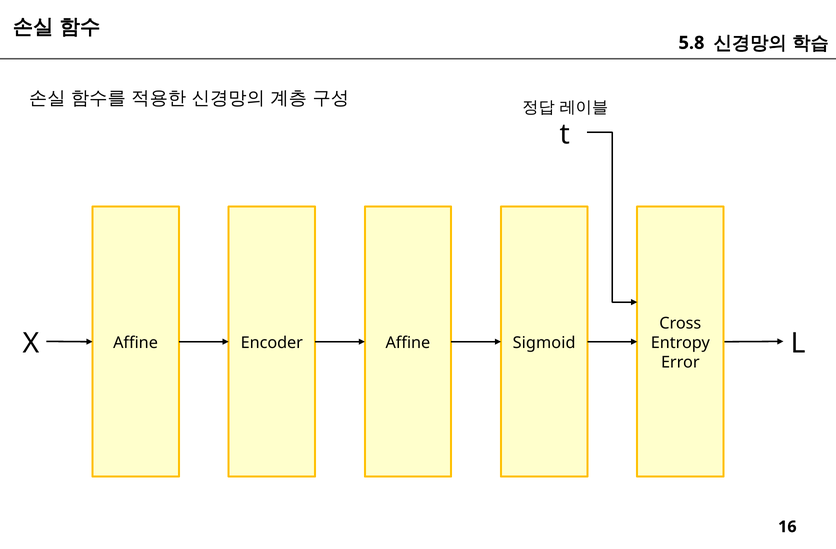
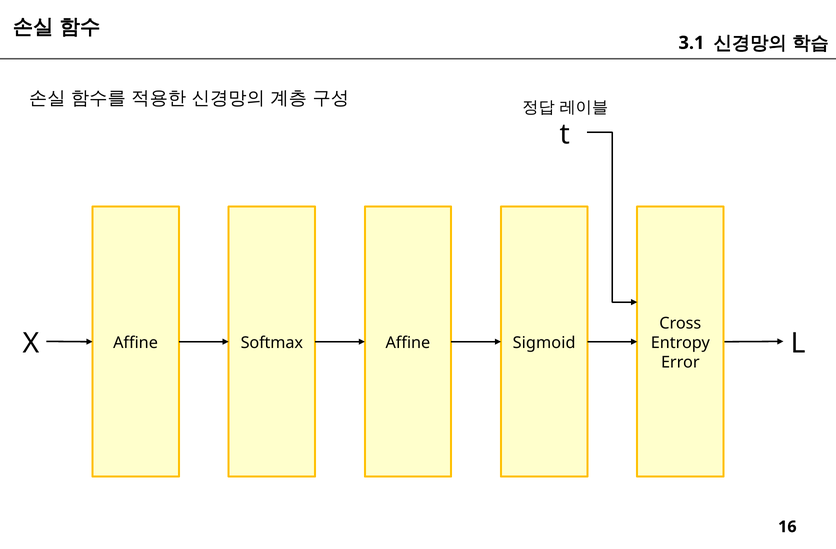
5.8: 5.8 -> 3.1 (691, 43)
Encoder: Encoder -> Softmax (272, 343)
